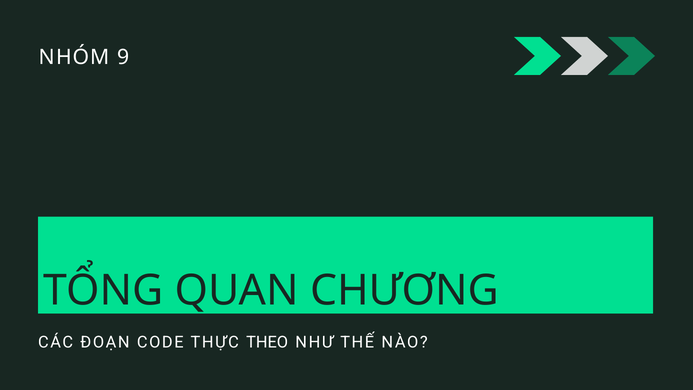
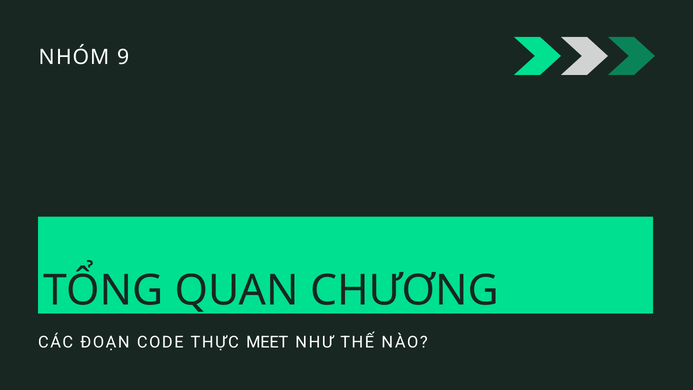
THEO: THEO -> MEET (267, 342)
